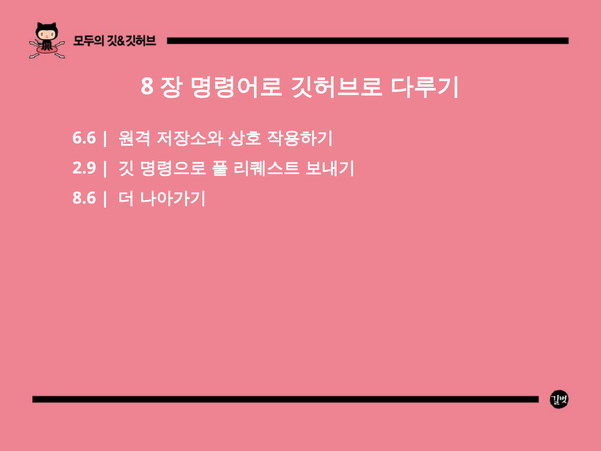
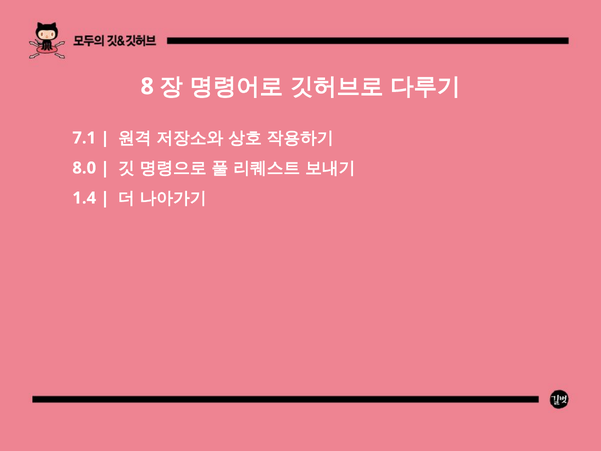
6.6: 6.6 -> 7.1 (84, 138)
2.9: 2.9 -> 8.0 (84, 168)
8.6: 8.6 -> 1.4 (84, 198)
